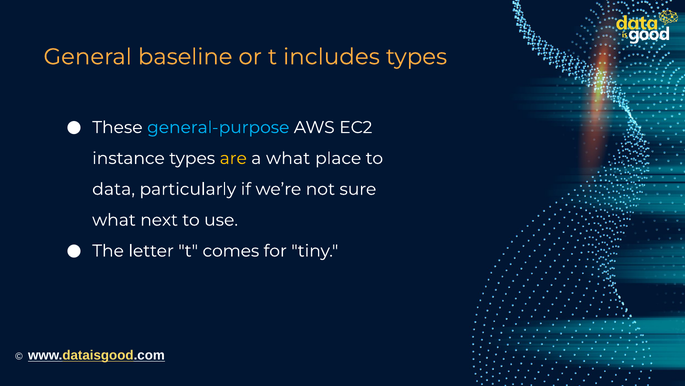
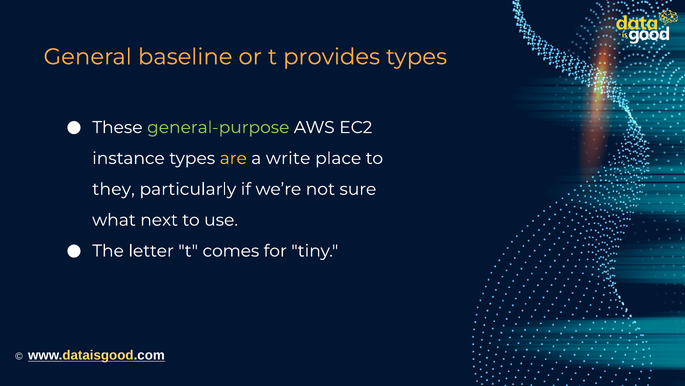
includes: includes -> provides (332, 57)
general-purpose colour: light blue -> light green (218, 127)
a what: what -> write (288, 158)
data: data -> they (114, 189)
